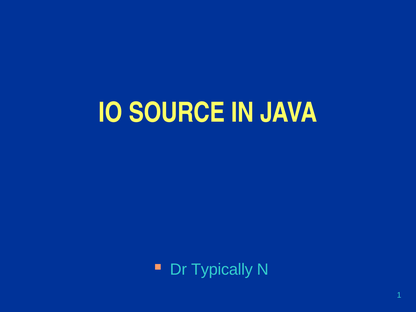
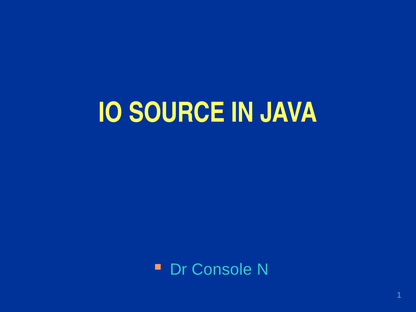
Typically: Typically -> Console (222, 269)
